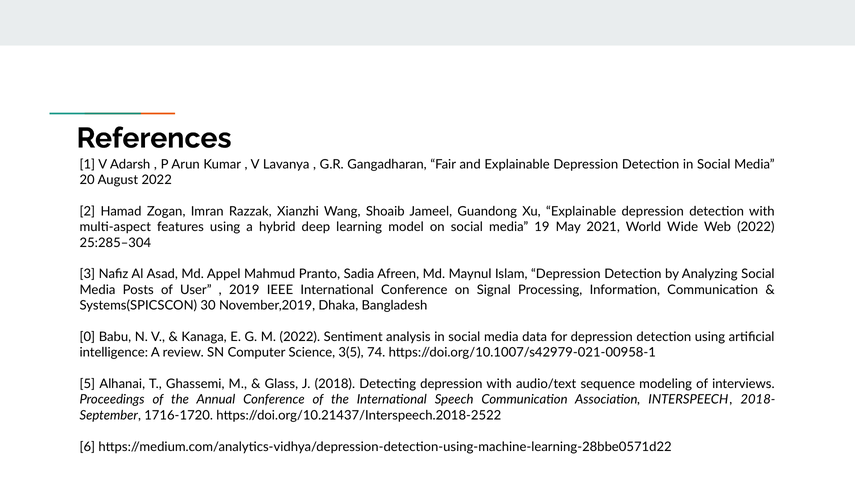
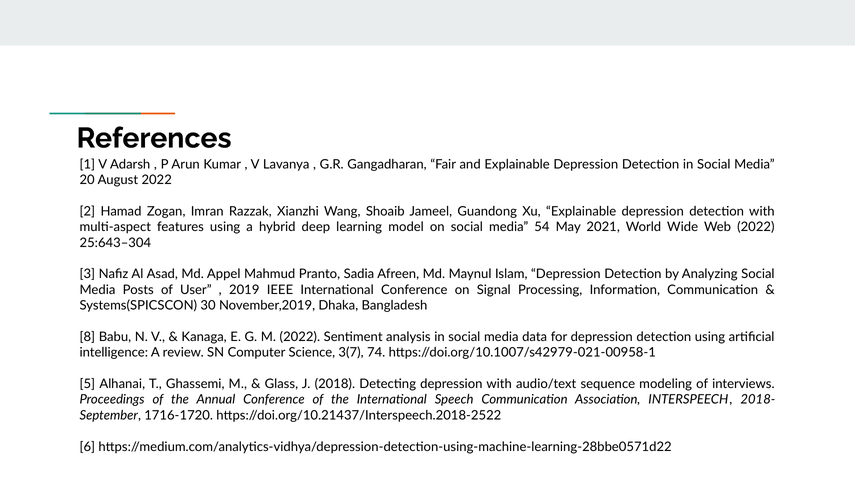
19: 19 -> 54 (542, 227)
25:285–304: 25:285–304 -> 25:643–304 (115, 243)
0: 0 -> 8 (87, 337)
3(5: 3(5 -> 3(7 (351, 353)
